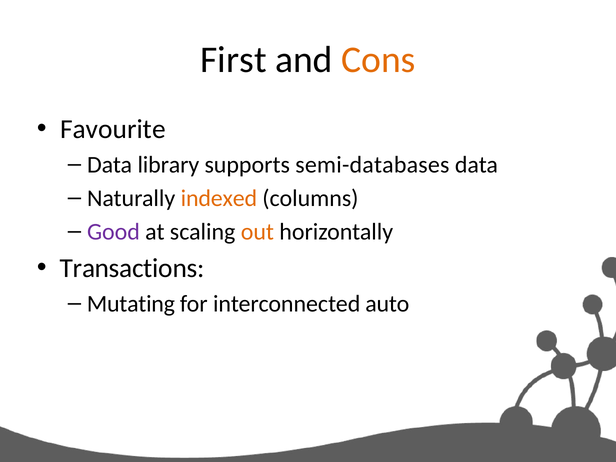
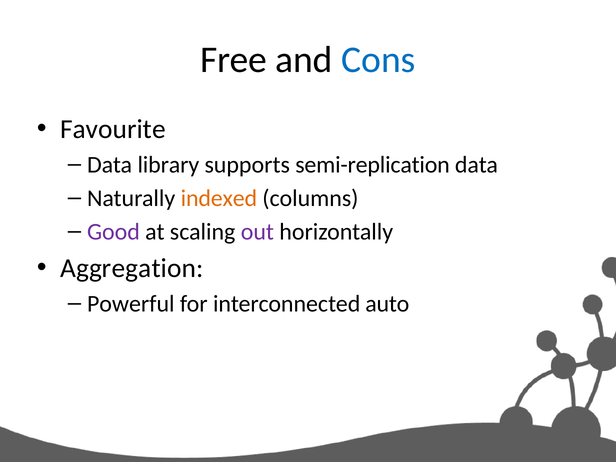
First: First -> Free (234, 60)
Cons colour: orange -> blue (378, 60)
semi-databases: semi-databases -> semi-replication (373, 165)
out colour: orange -> purple (257, 232)
Transactions: Transactions -> Aggregation (132, 268)
Mutating: Mutating -> Powerful (131, 304)
